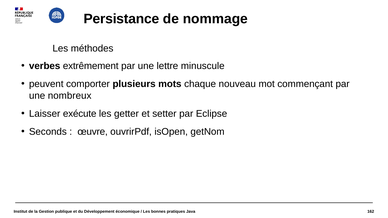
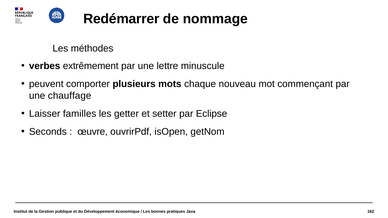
Persistance: Persistance -> Redémarrer (121, 19)
nombreux: nombreux -> chauffage (70, 96)
exécute: exécute -> familles (80, 114)
